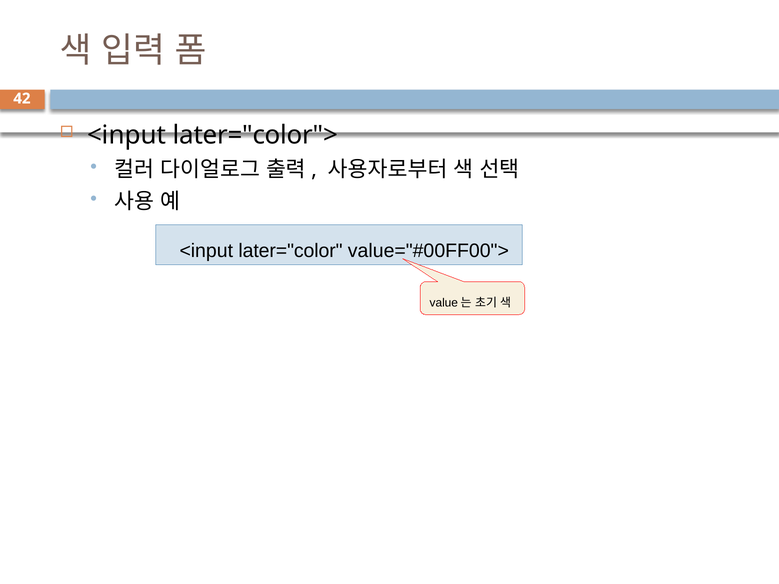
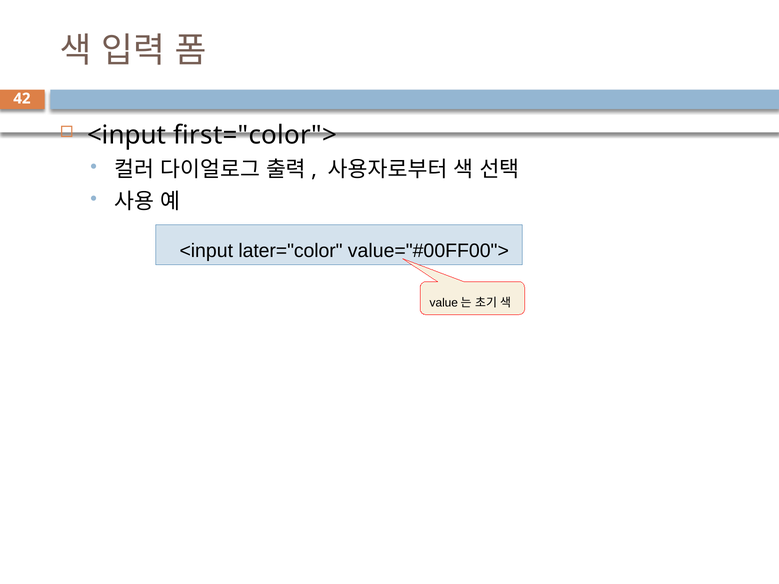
later="color">: later="color"> -> first="color"> (255, 135)
